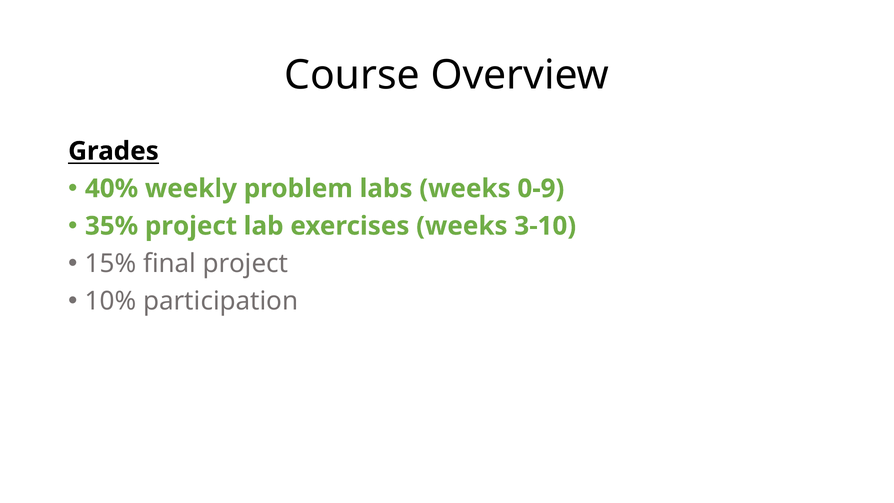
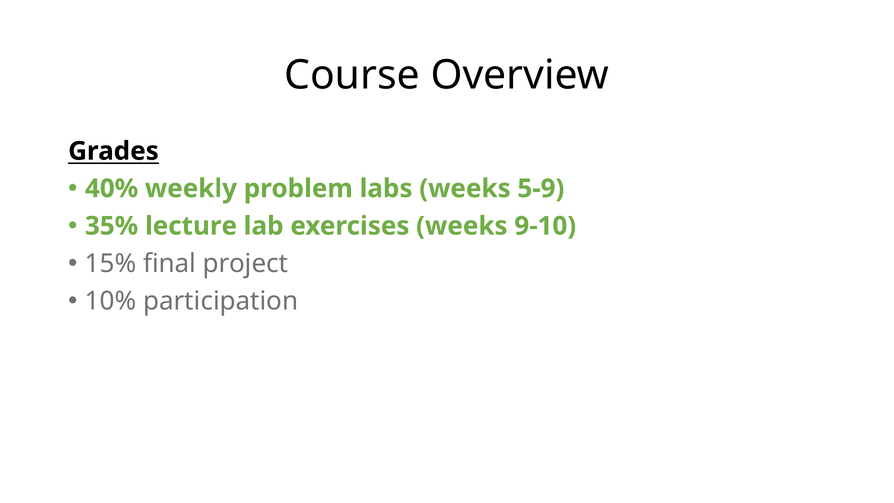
0-9: 0-9 -> 5-9 (541, 189)
35% project: project -> lecture (191, 226)
3-10: 3-10 -> 9-10 (545, 226)
